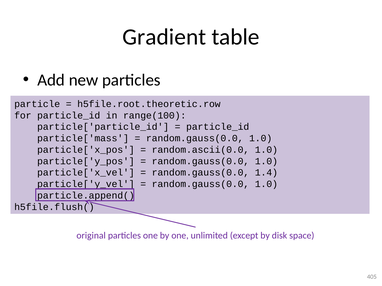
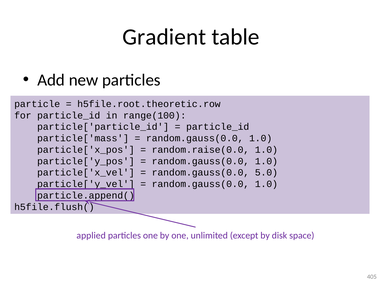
random.ascii(0.0: random.ascii(0.0 -> random.raise(0.0 (200, 150)
1.4: 1.4 -> 5.0 (266, 173)
original: original -> applied (91, 236)
